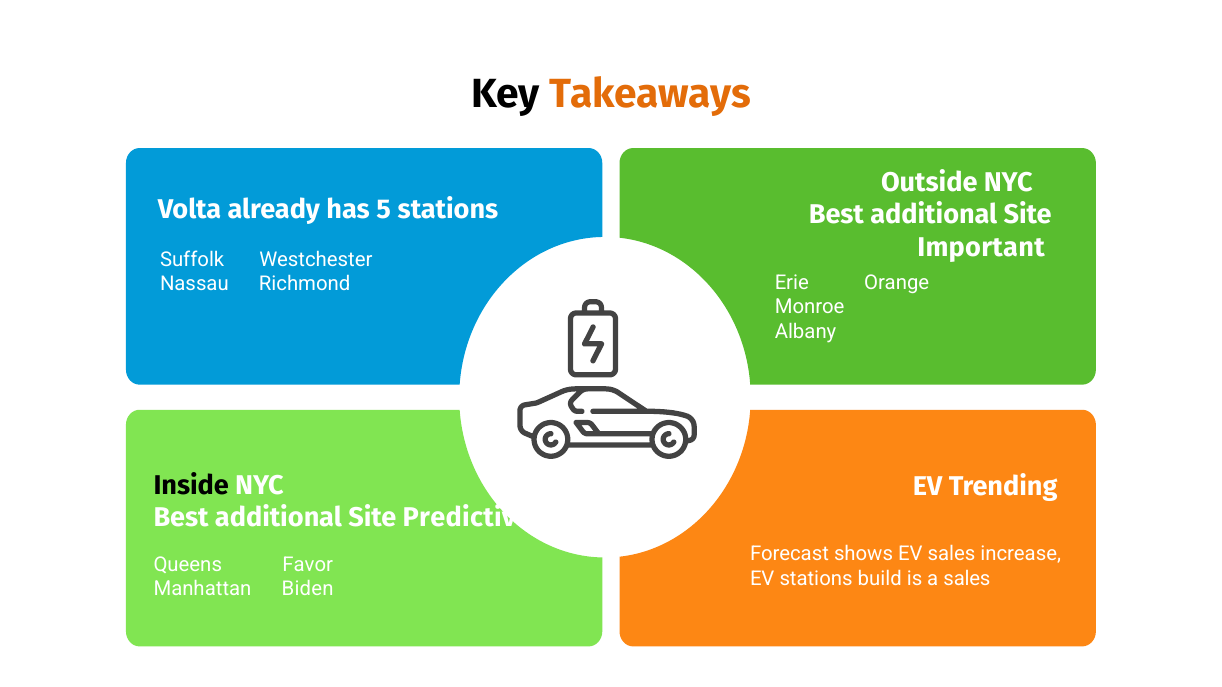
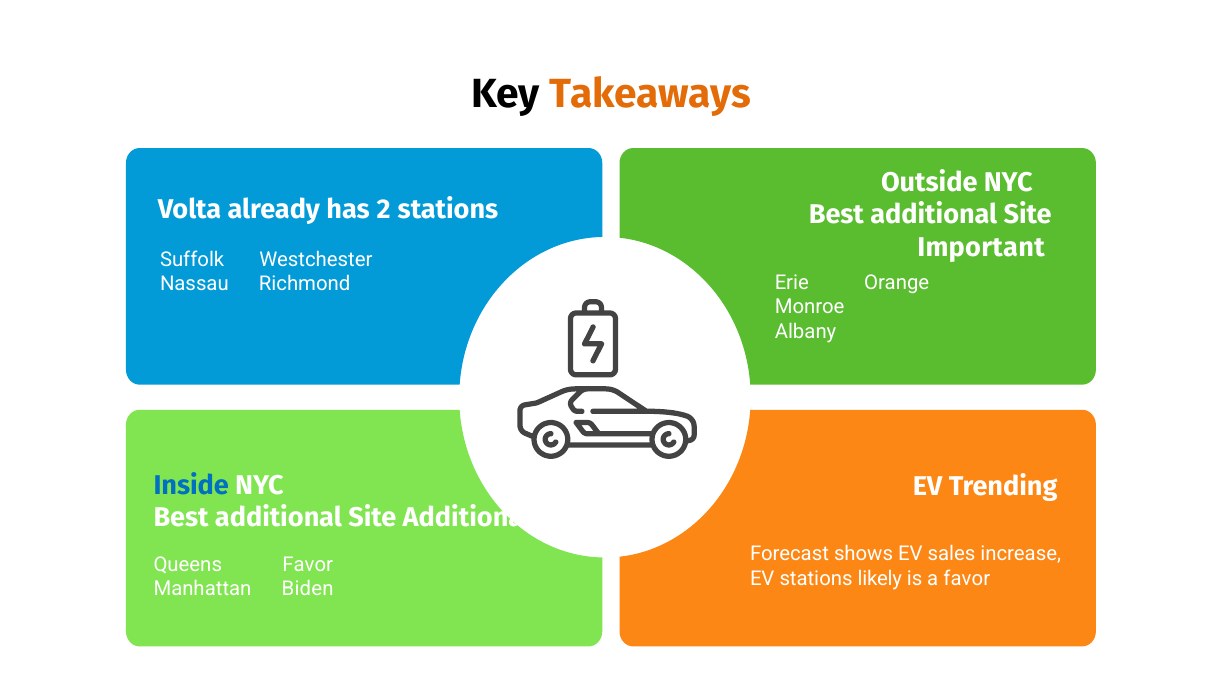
5: 5 -> 2 (384, 209)
Inside colour: black -> blue (191, 485)
Site Predictive: Predictive -> Additional (467, 518)
build: build -> likely (880, 579)
a sales: sales -> favor (967, 579)
